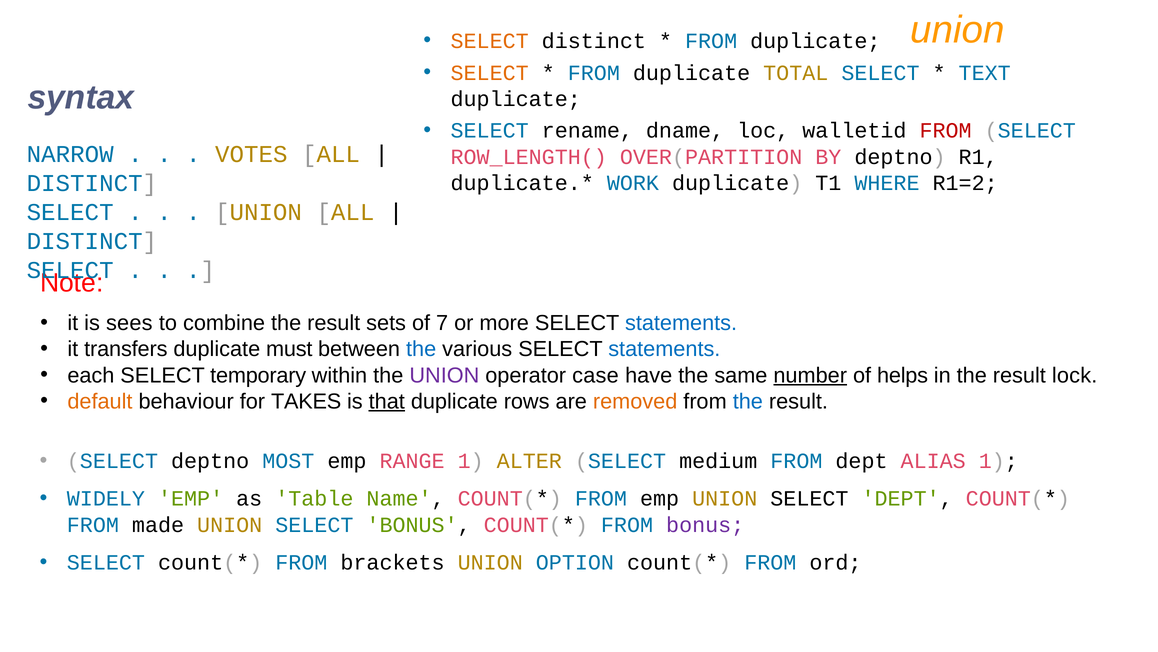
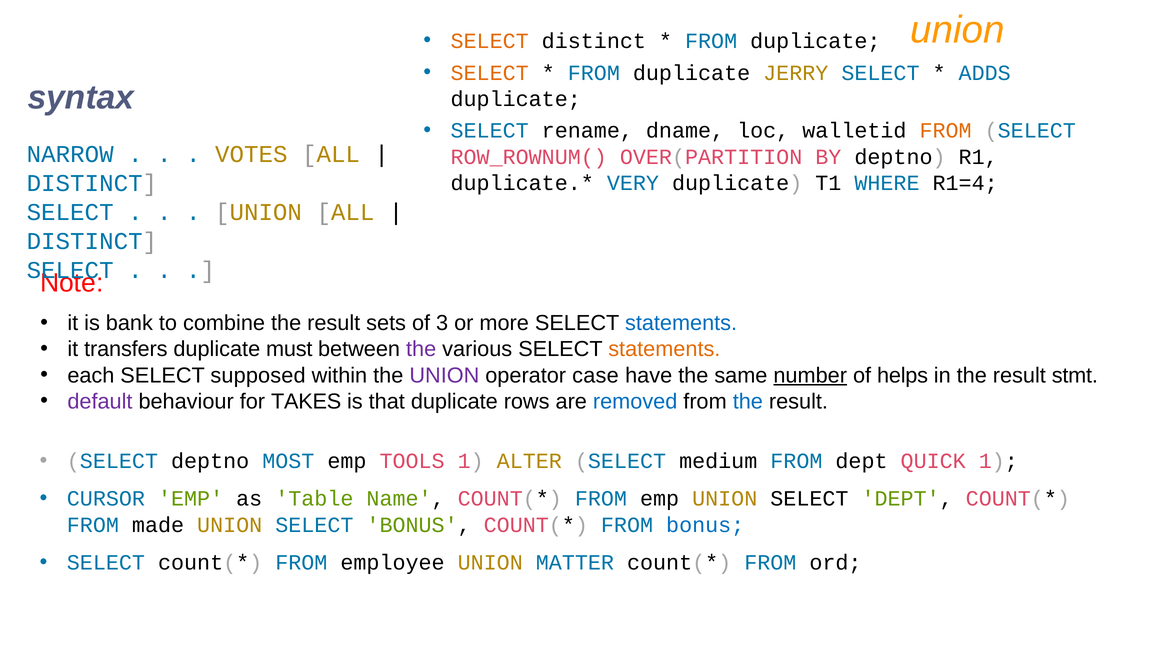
TOTAL: TOTAL -> JERRY (796, 73)
TEXT: TEXT -> ADDS (985, 73)
FROM colour: red -> orange (946, 131)
ROW_LENGTH(: ROW_LENGTH( -> ROW_ROWNUM( (529, 157)
WORK: WORK -> VERY (633, 183)
R1=2: R1=2 -> R1=4 (965, 183)
sees: sees -> bank (129, 323)
7: 7 -> 3 (442, 323)
the colour: blue -> purple (421, 349)
statements colour: blue -> orange (664, 349)
temporary: temporary -> supposed (258, 375)
lock: lock -> stmt (1075, 375)
default colour: orange -> purple (100, 401)
that underline: present -> none (387, 401)
removed colour: orange -> blue (635, 401)
RANGE: RANGE -> TOOLS (412, 461)
ALIAS: ALIAS -> QUICK (933, 461)
WIDELY: WIDELY -> CURSOR (106, 498)
bonus colour: purple -> blue (705, 524)
brackets: brackets -> employee (393, 562)
OPTION: OPTION -> MATTER (575, 562)
